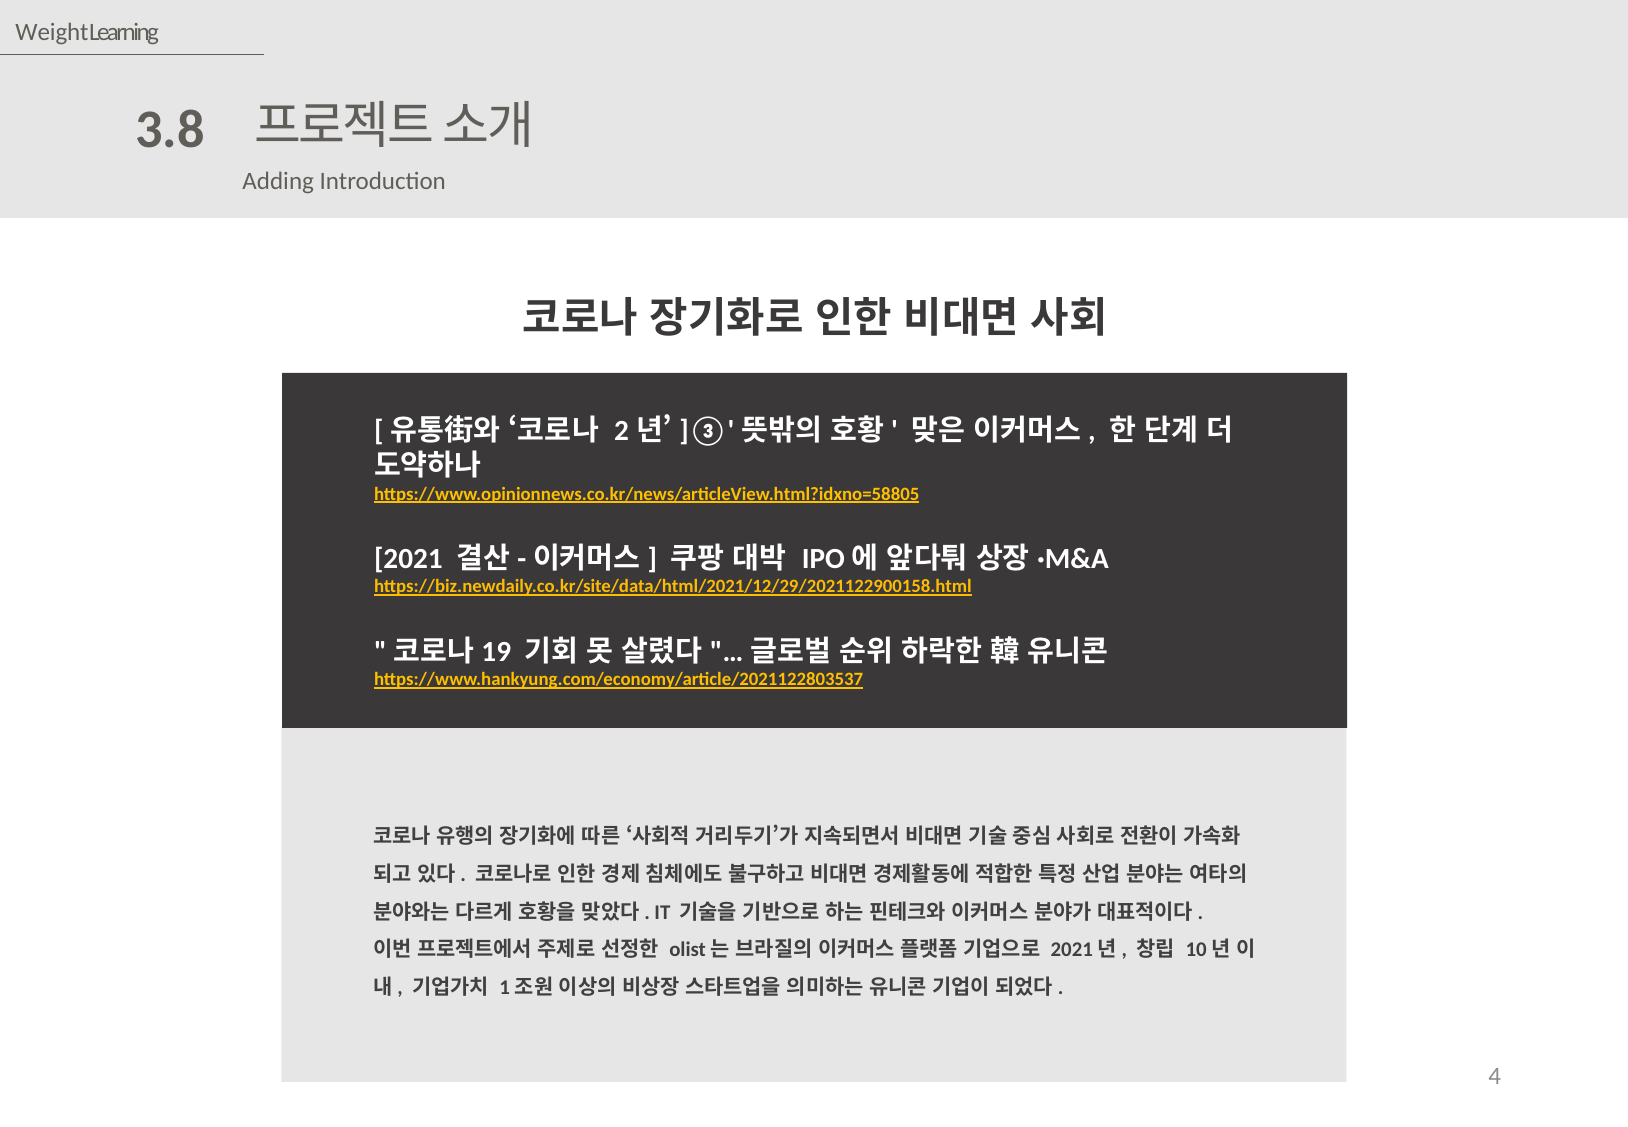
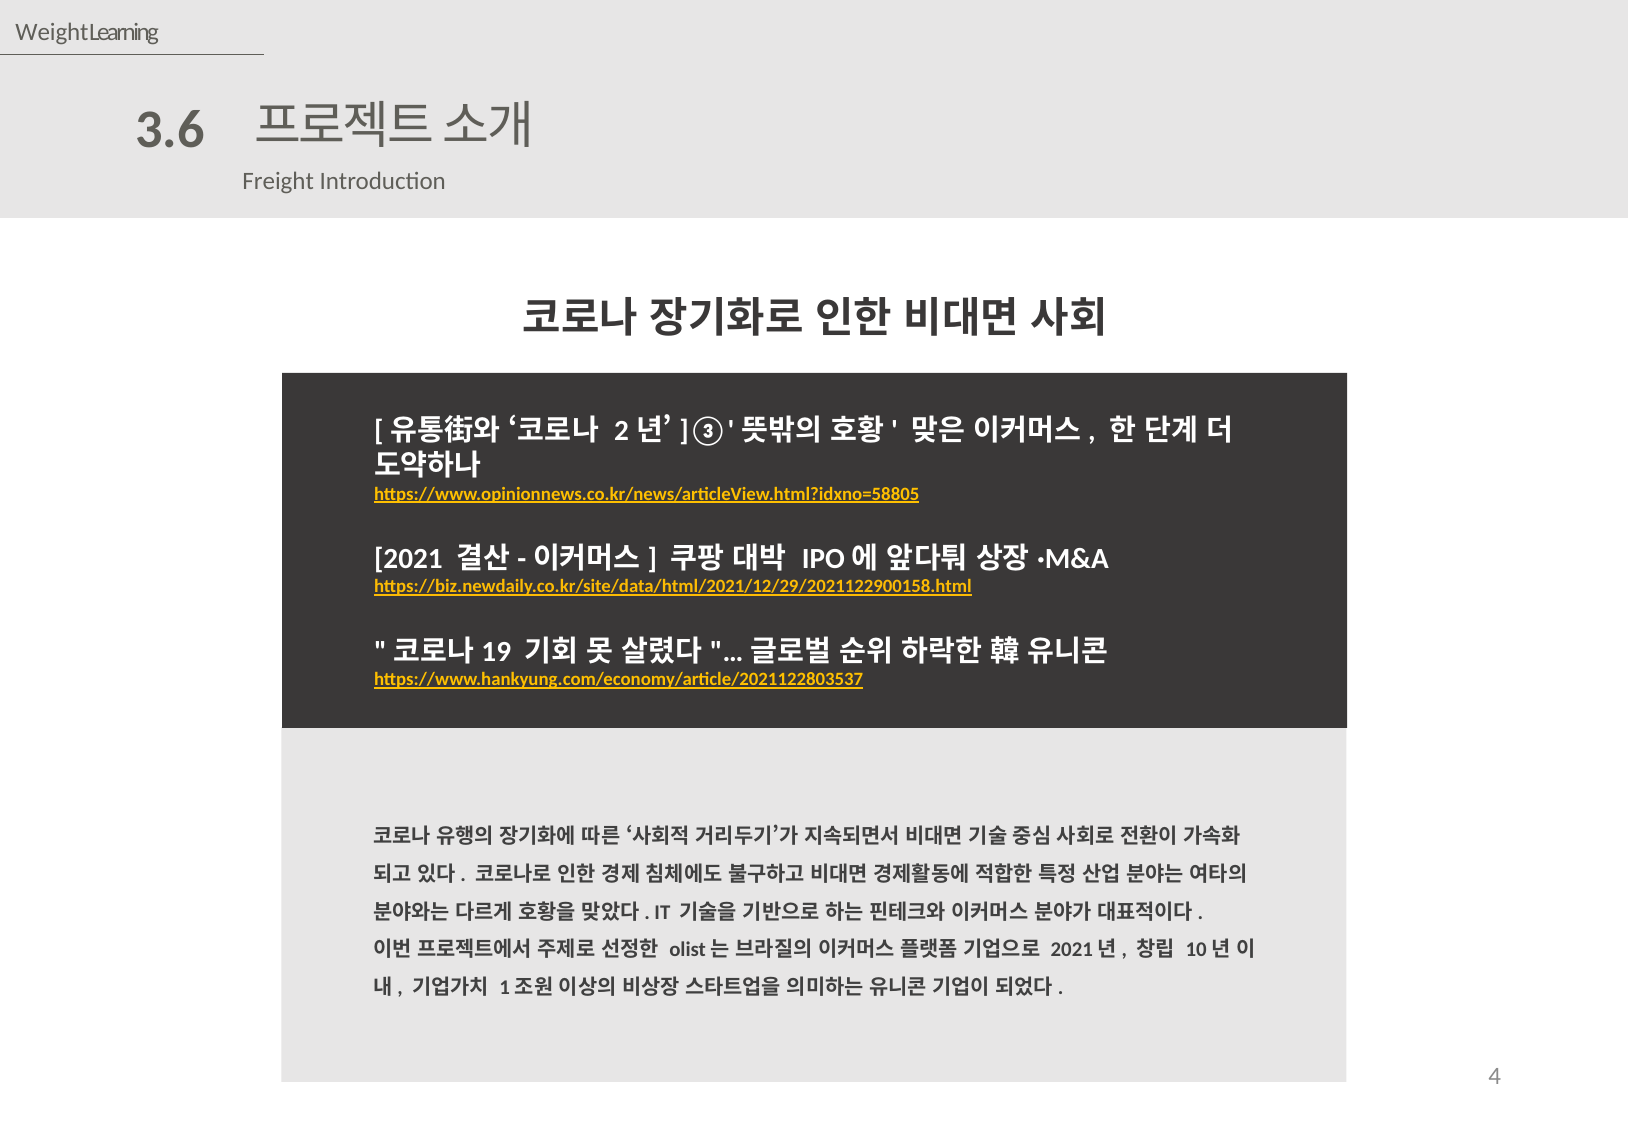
3.8: 3.8 -> 3.6 (170, 130)
Adding: Adding -> Freight (278, 181)
